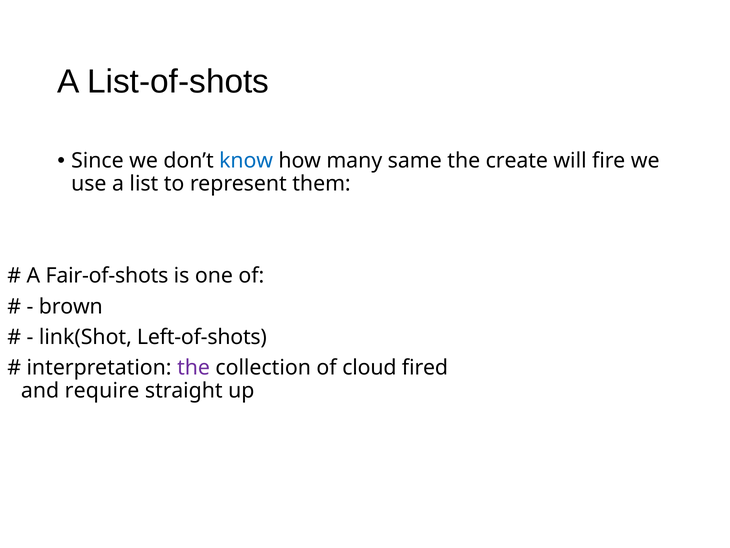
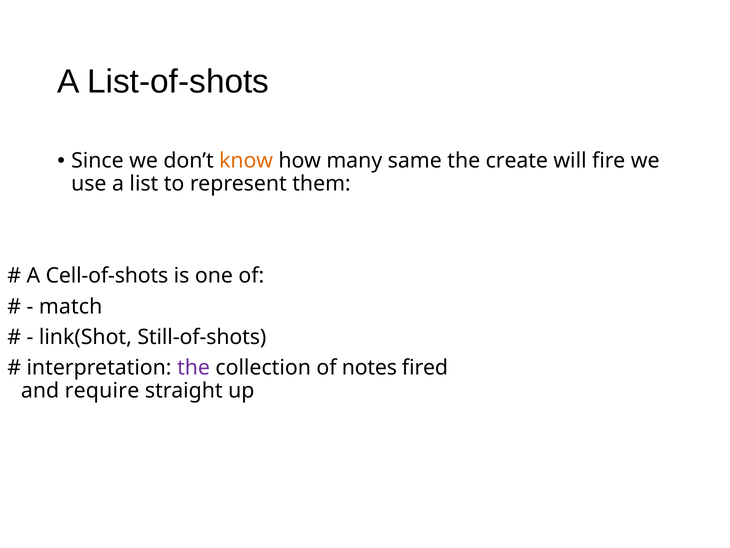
know colour: blue -> orange (246, 161)
Fair-of-shots: Fair-of-shots -> Cell-of-shots (107, 276)
brown: brown -> match (71, 306)
Left-of-shots: Left-of-shots -> Still-of-shots (202, 337)
cloud: cloud -> notes (369, 368)
